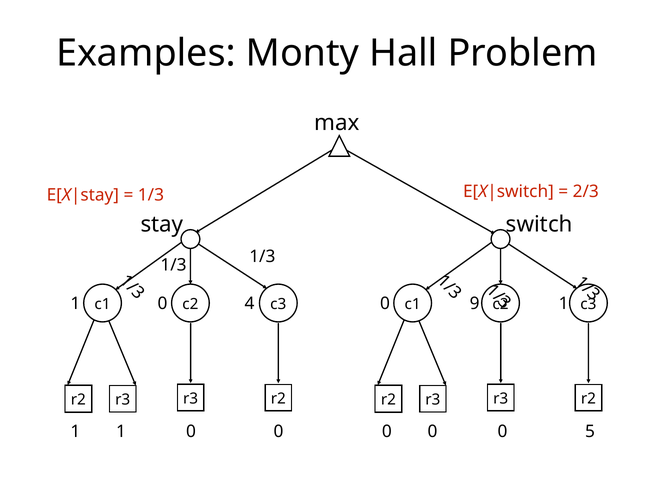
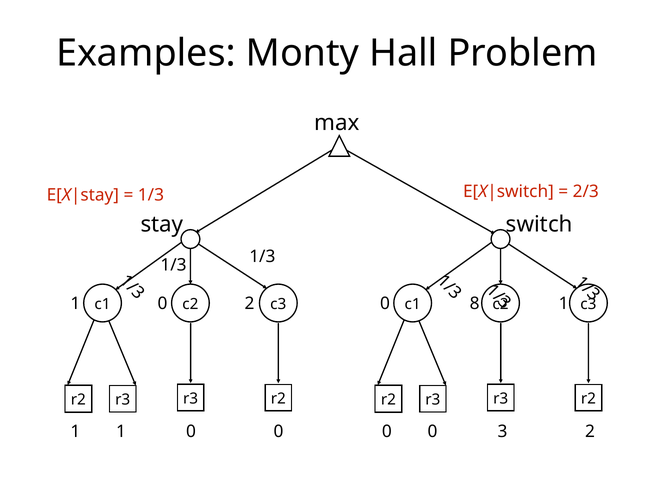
4: 4 -> 2 (249, 303)
9: 9 -> 8 (475, 303)
1 0 0 0: 0 -> 3 (502, 431)
5: 5 -> 2 (590, 431)
